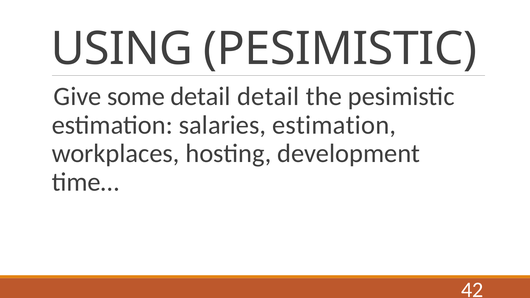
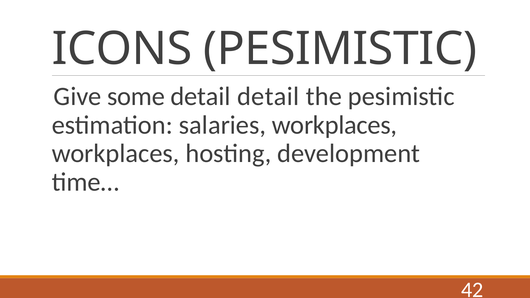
USING: USING -> ICONS (122, 49)
salaries estimation: estimation -> workplaces (334, 125)
